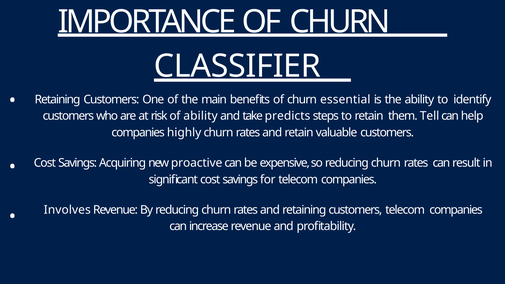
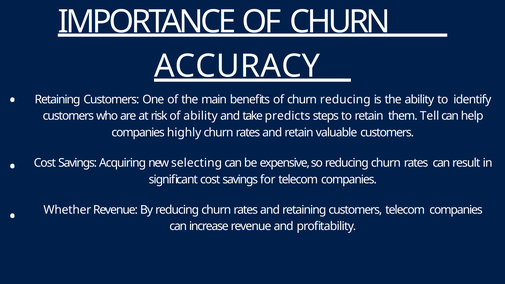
CLASSIFIER: CLASSIFIER -> ACCURACY (237, 66)
churn essential: essential -> reducing (345, 100)
proactive: proactive -> selecting (197, 163)
Involves: Involves -> Whether (67, 210)
